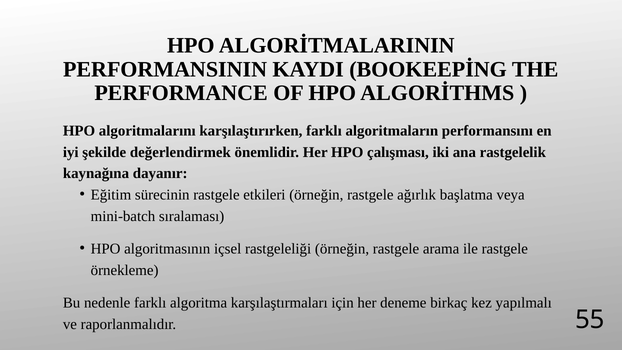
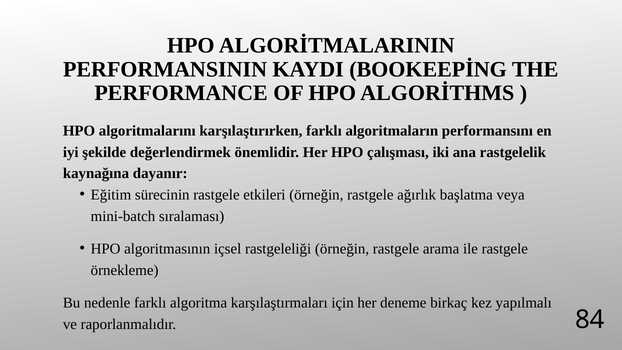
55: 55 -> 84 (590, 320)
